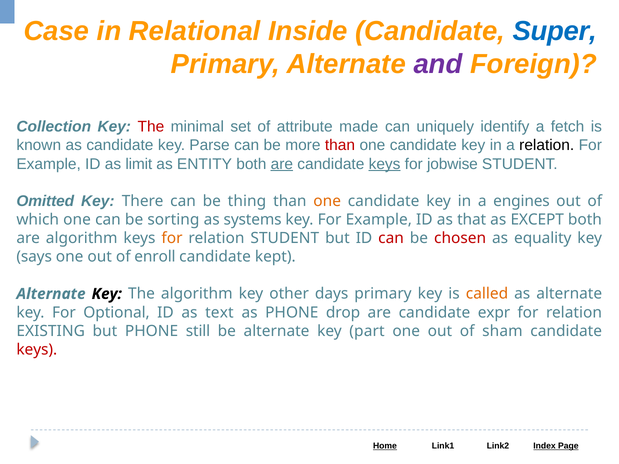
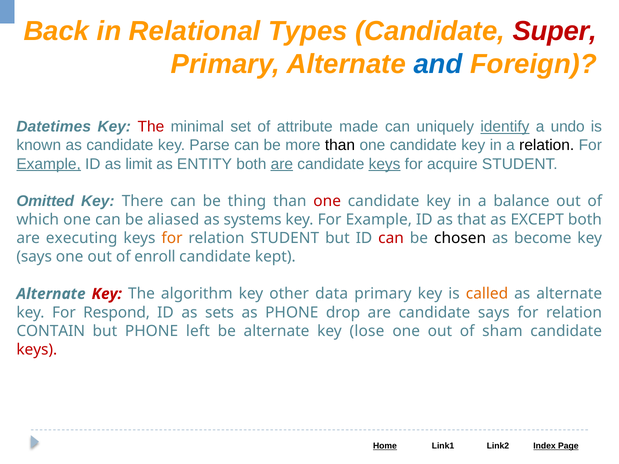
Case: Case -> Back (56, 31)
Inside: Inside -> Types (308, 31)
Super colour: blue -> red (555, 31)
and colour: purple -> blue (438, 64)
Collection: Collection -> Datetimes (54, 127)
identify underline: none -> present (505, 127)
fetch: fetch -> undo (568, 127)
than colour: red -> black (340, 145)
Example underline: none -> present (49, 164)
jobwise: jobwise -> acquire (452, 164)
one colour: orange -> red (327, 201)
engines: engines -> balance (521, 201)
sorting: sorting -> aliased (173, 220)
are algorithm: algorithm -> executing (82, 238)
chosen colour: red -> black (460, 238)
equality: equality -> become (543, 238)
Key colour: black -> red (107, 294)
days: days -> data (332, 294)
Optional: Optional -> Respond (117, 313)
text: text -> sets (220, 313)
candidate expr: expr -> says (494, 313)
EXISTING: EXISTING -> CONTAIN (51, 331)
still: still -> left (198, 331)
part: part -> lose (367, 331)
